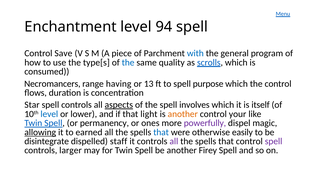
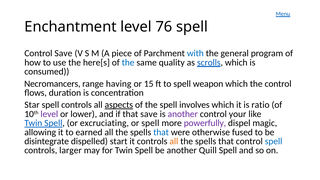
94: 94 -> 76 (164, 27)
type[s: type[s -> here[s (96, 63)
13: 13 -> 15 (149, 84)
purpose: purpose -> weapon (208, 84)
itself: itself -> ratio (260, 105)
level colour: blue -> purple (49, 114)
that light: light -> save (149, 114)
another colour: orange -> purple (183, 114)
permanency: permanency -> excruciating (104, 123)
or ones: ones -> spell (150, 123)
allowing underline: present -> none (40, 132)
easily: easily -> fused (242, 132)
staff: staff -> start (119, 141)
all colour: purple -> orange (174, 141)
spell colour: purple -> blue (274, 141)
Firey: Firey -> Quill (208, 150)
